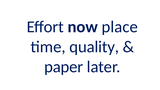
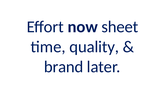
place: place -> sheet (120, 27)
paper: paper -> brand (64, 67)
